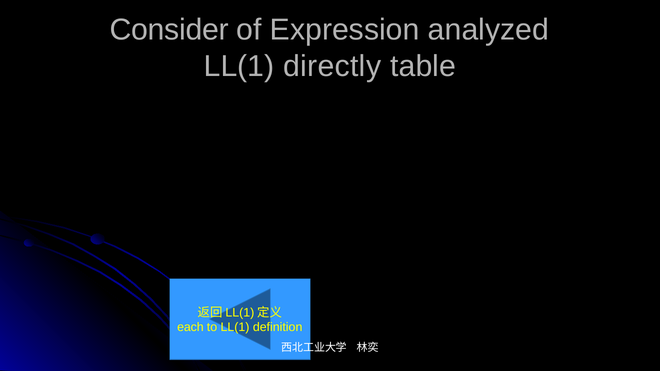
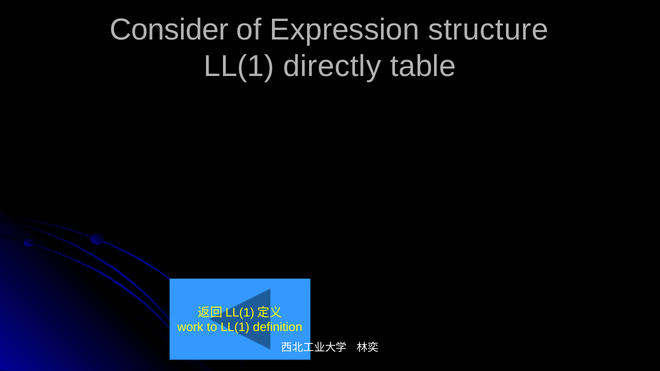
analyzed: analyzed -> structure (488, 30)
each: each -> work (190, 328)
